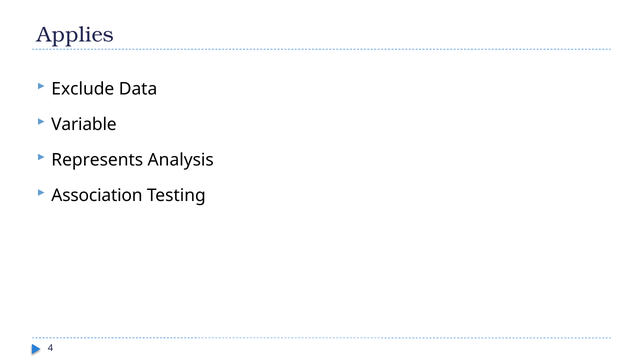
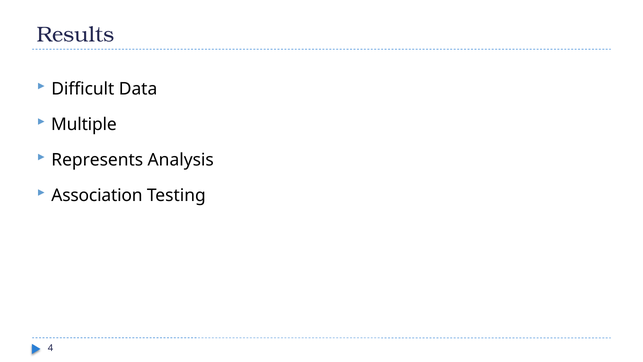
Applies: Applies -> Results (76, 35)
Exclude: Exclude -> Difficult (83, 89)
Variable: Variable -> Multiple (84, 124)
